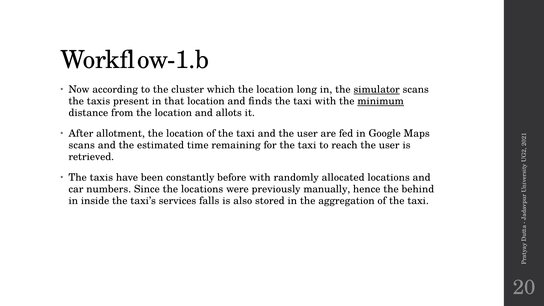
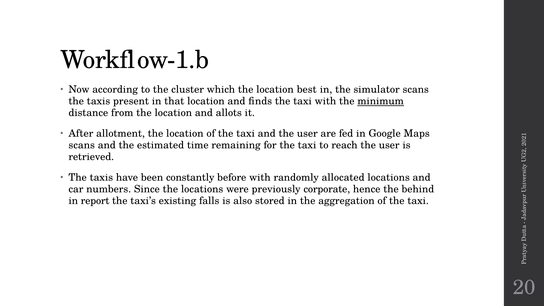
long: long -> best (307, 90)
simulator underline: present -> none (377, 90)
manually: manually -> corporate (327, 189)
inside: inside -> report (95, 201)
services: services -> existing (177, 201)
